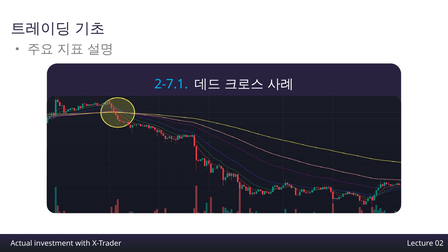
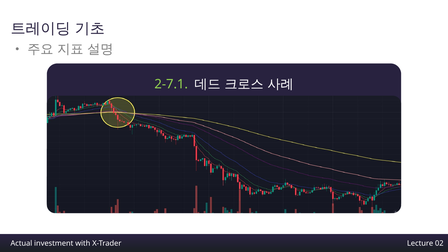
2-7.1 colour: light blue -> light green (171, 84)
